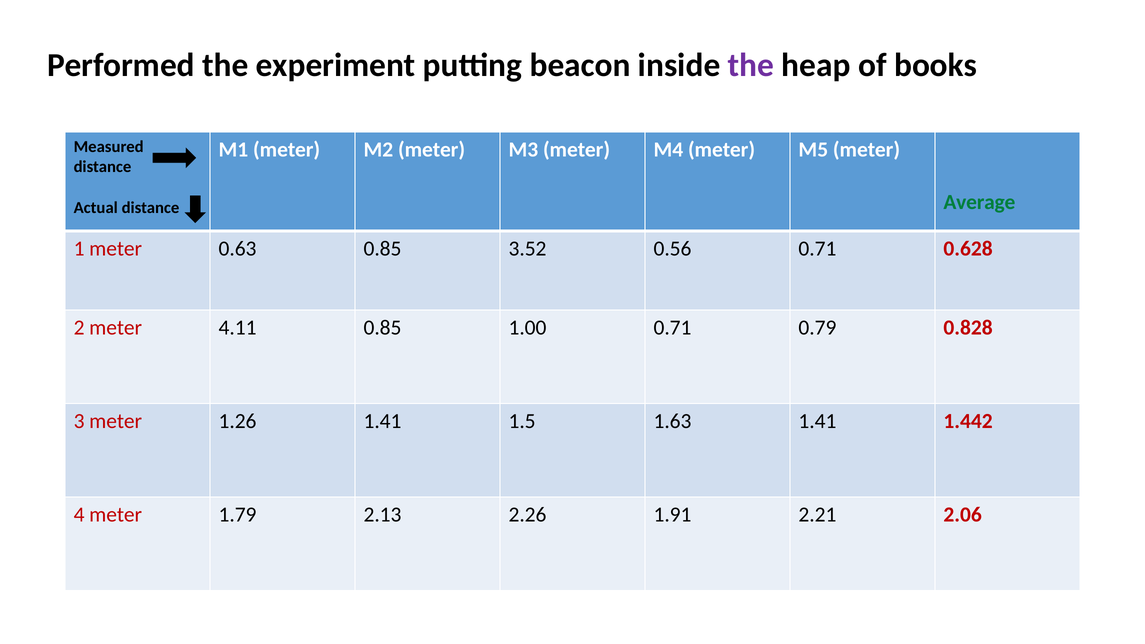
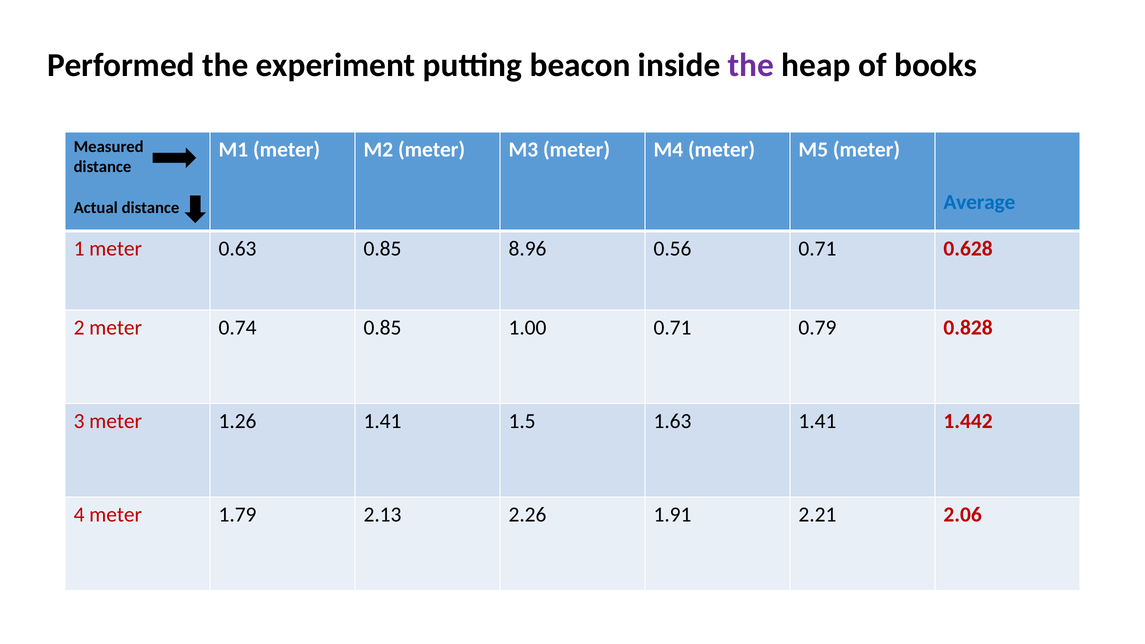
Average colour: green -> blue (979, 202)
3.52: 3.52 -> 8.96 (528, 249)
4.11: 4.11 -> 0.74 (238, 327)
